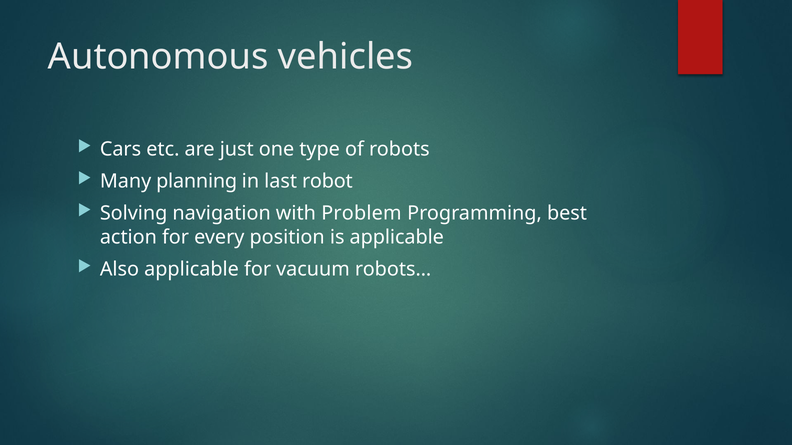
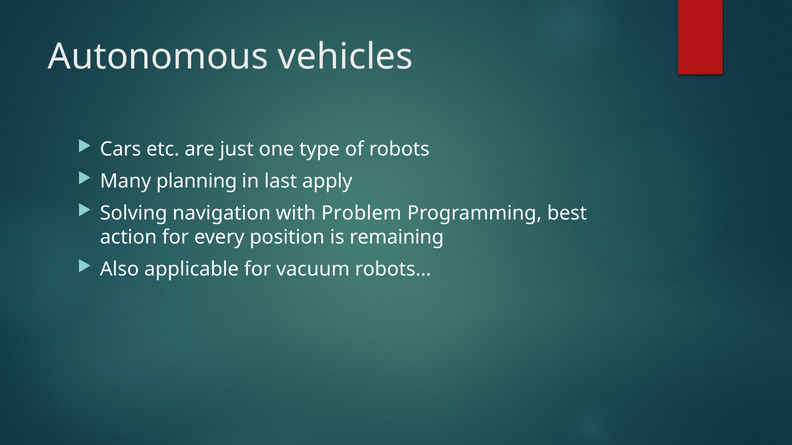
robot: robot -> apply (327, 182)
is applicable: applicable -> remaining (397, 237)
